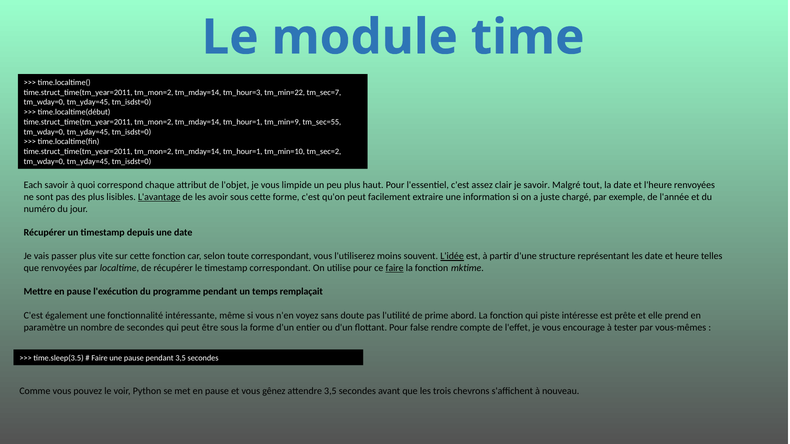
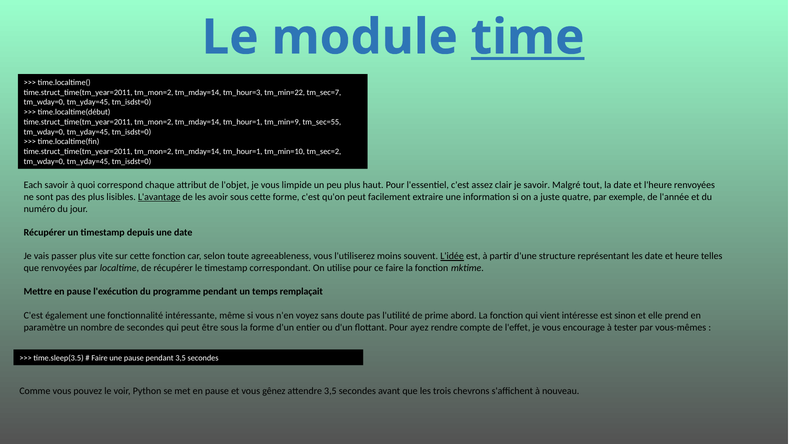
time underline: none -> present (528, 37)
chargé: chargé -> quatre (577, 197)
toute correspondant: correspondant -> agreeableness (281, 256)
faire underline: present -> none (395, 268)
piste: piste -> vient (550, 316)
prête: prête -> sinon (625, 316)
false: false -> ayez (419, 328)
